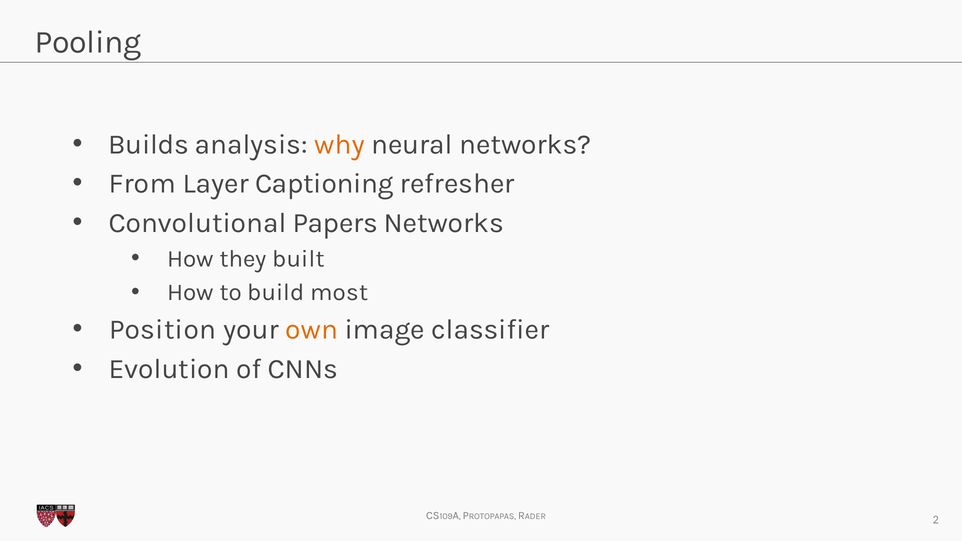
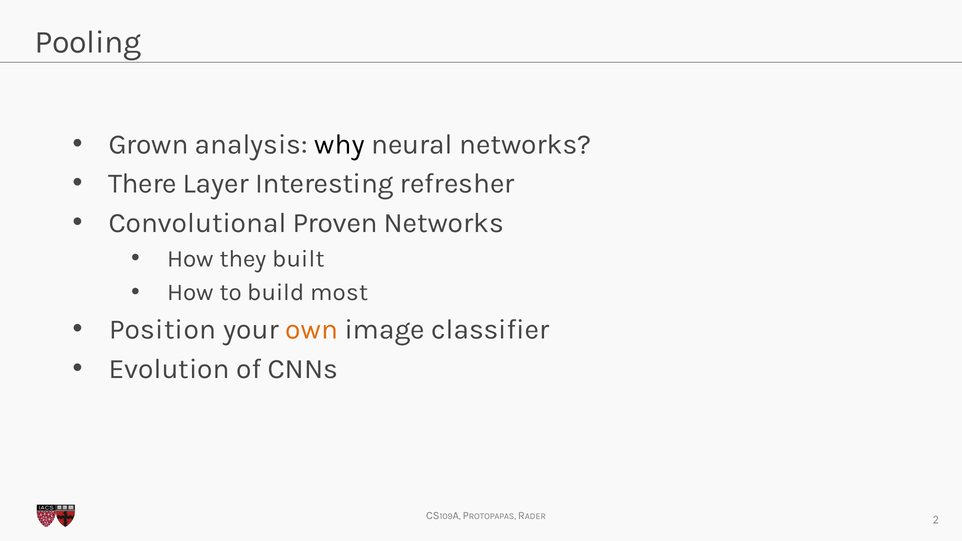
Builds: Builds -> Grown (149, 144)
why colour: orange -> black (339, 144)
From: From -> There (142, 184)
Captioning: Captioning -> Interesting (324, 184)
Papers: Papers -> Proven (335, 223)
